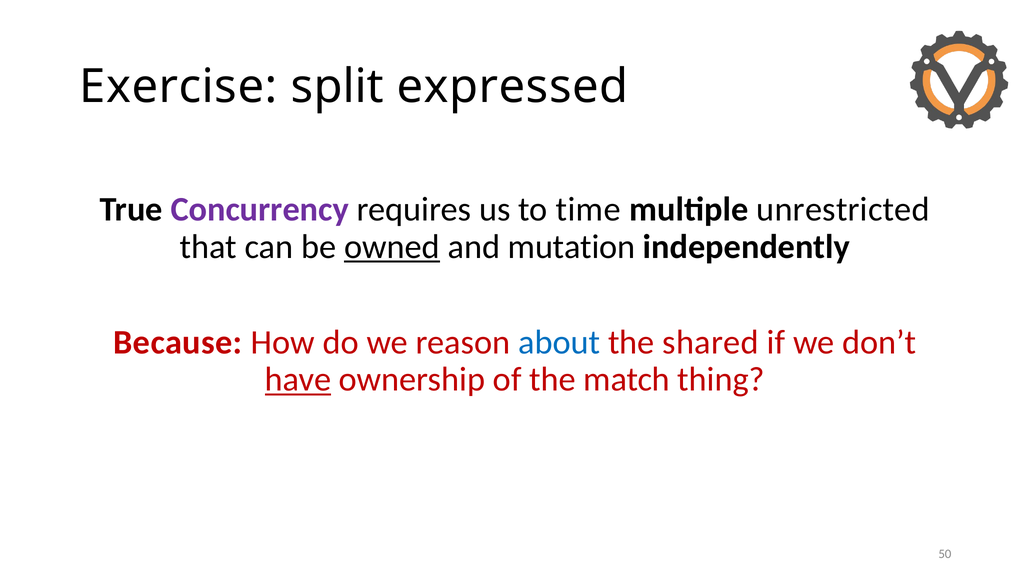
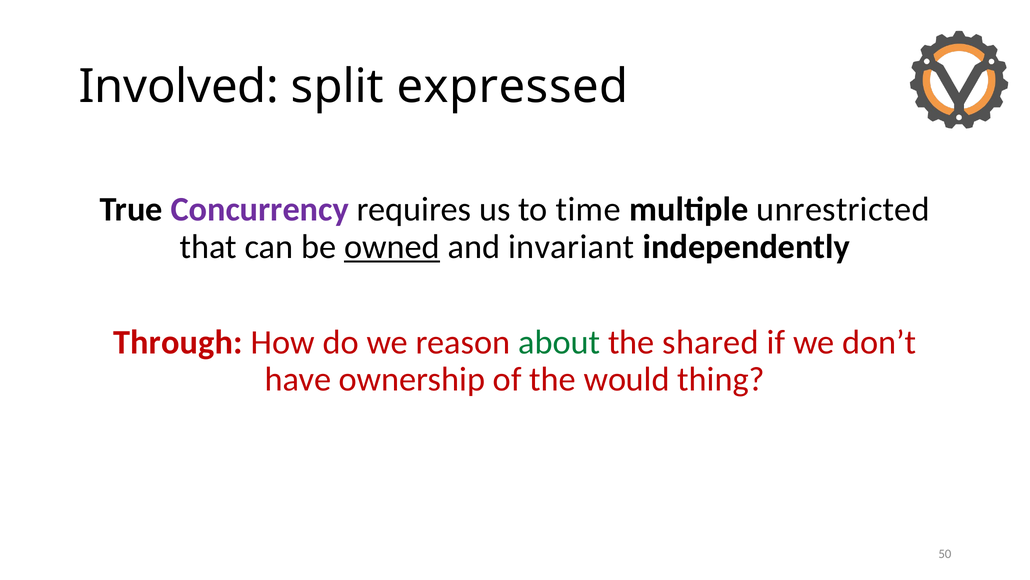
Exercise: Exercise -> Involved (179, 87)
mutation: mutation -> invariant (571, 246)
Because: Because -> Through (178, 342)
about colour: blue -> green (559, 342)
have underline: present -> none (298, 379)
match: match -> would (627, 379)
